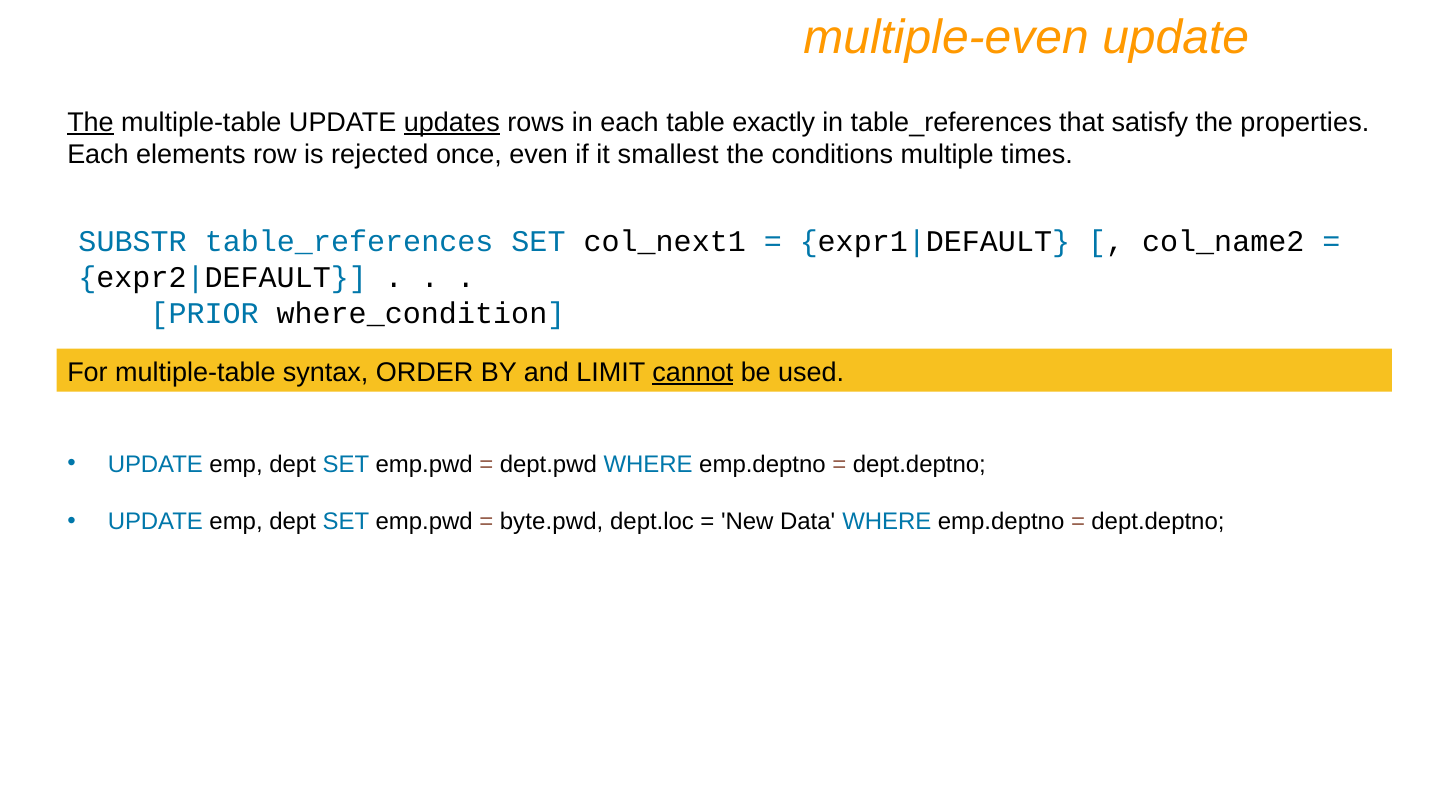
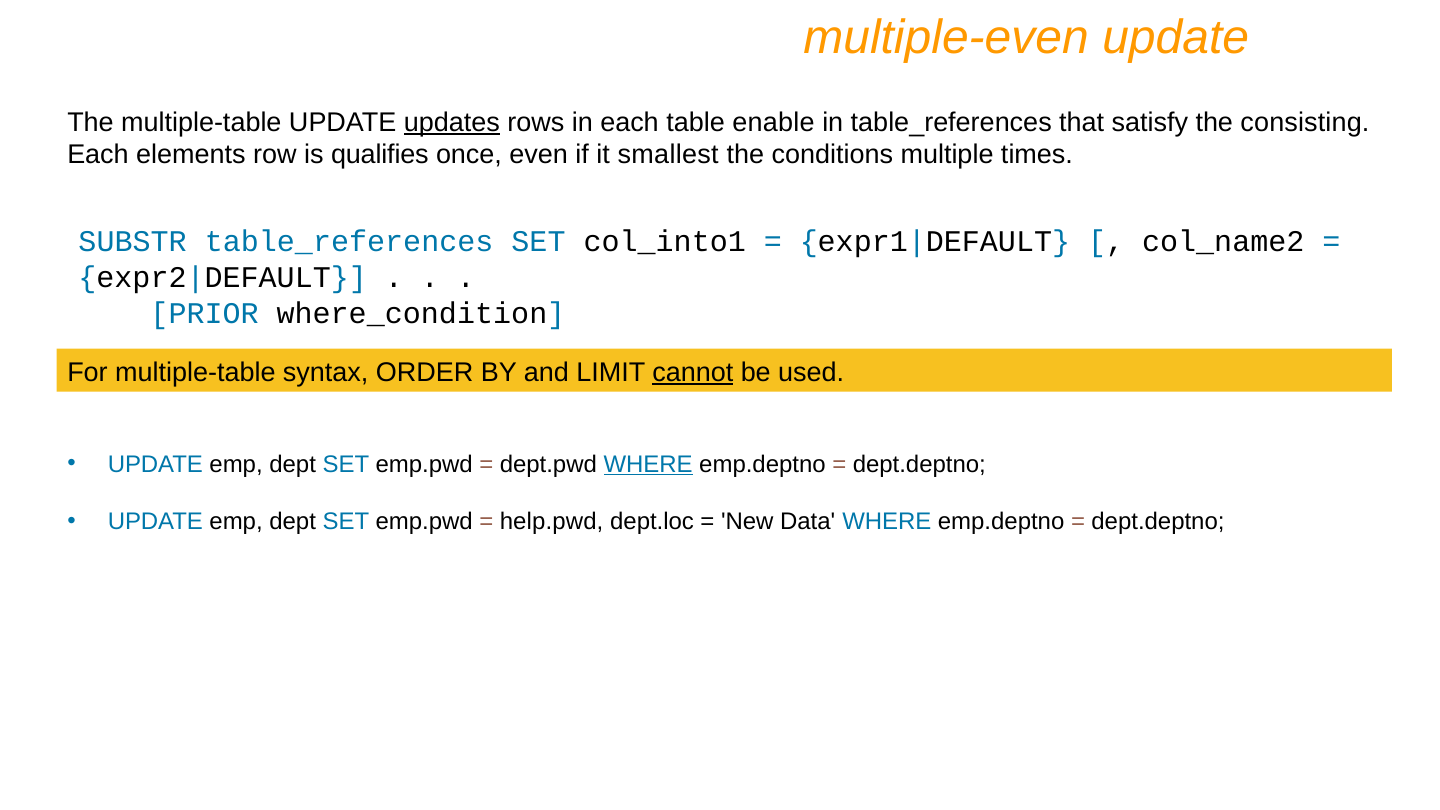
The underline: present -> none (91, 122)
exactly: exactly -> enable (773, 122)
properties: properties -> consisting (1305, 122)
rejected: rejected -> qualifies (380, 155)
col_next1: col_next1 -> col_into1 (665, 241)
WHERE underline: none -> present (648, 464)
byte.pwd: byte.pwd -> help.pwd (552, 522)
